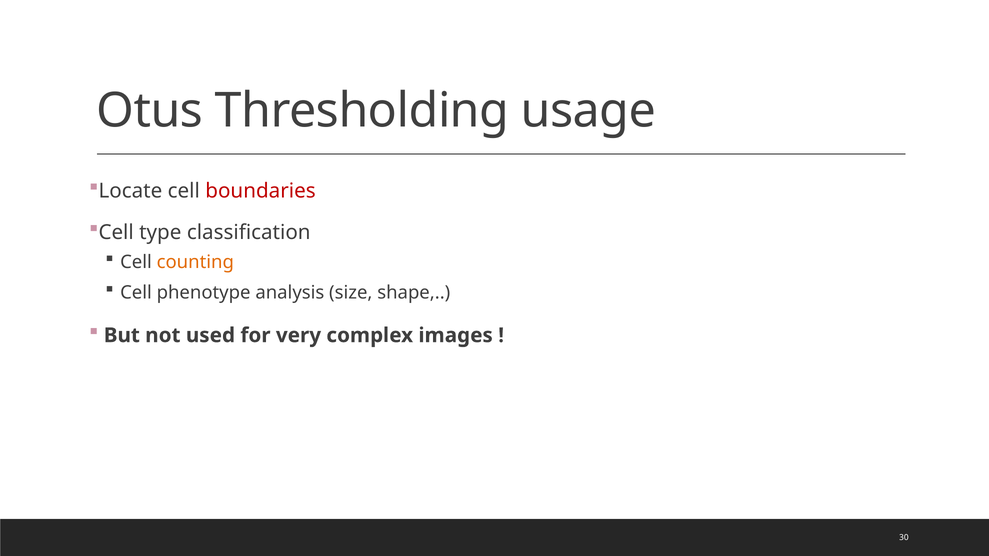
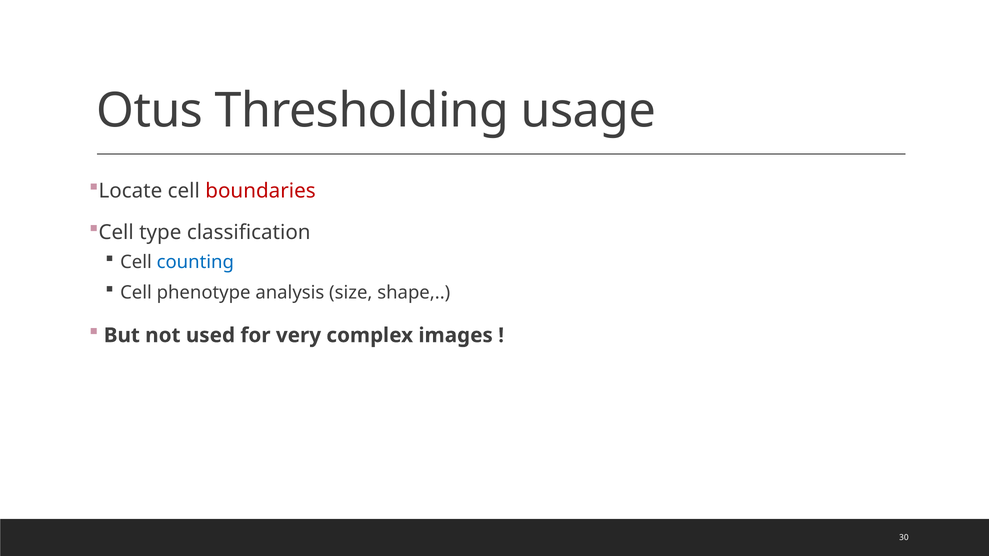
counting colour: orange -> blue (195, 262)
